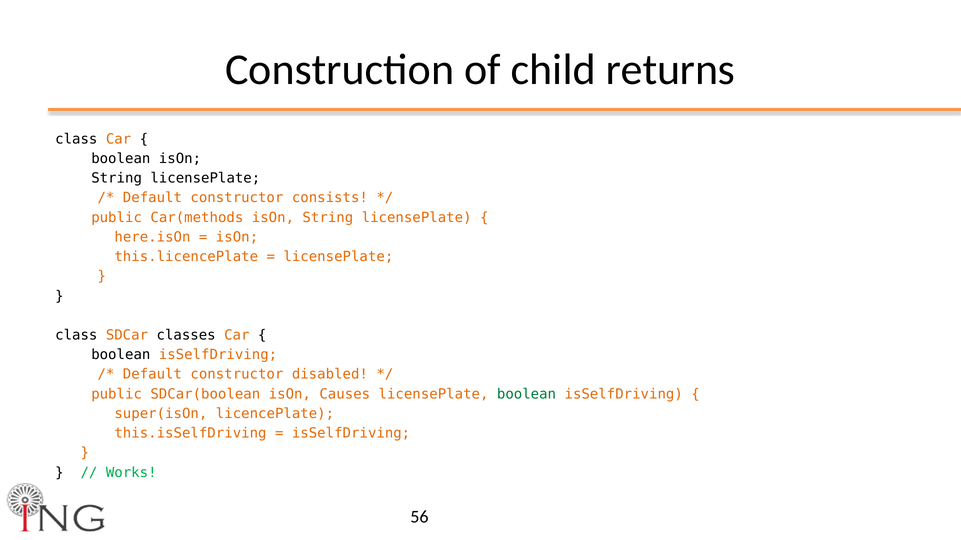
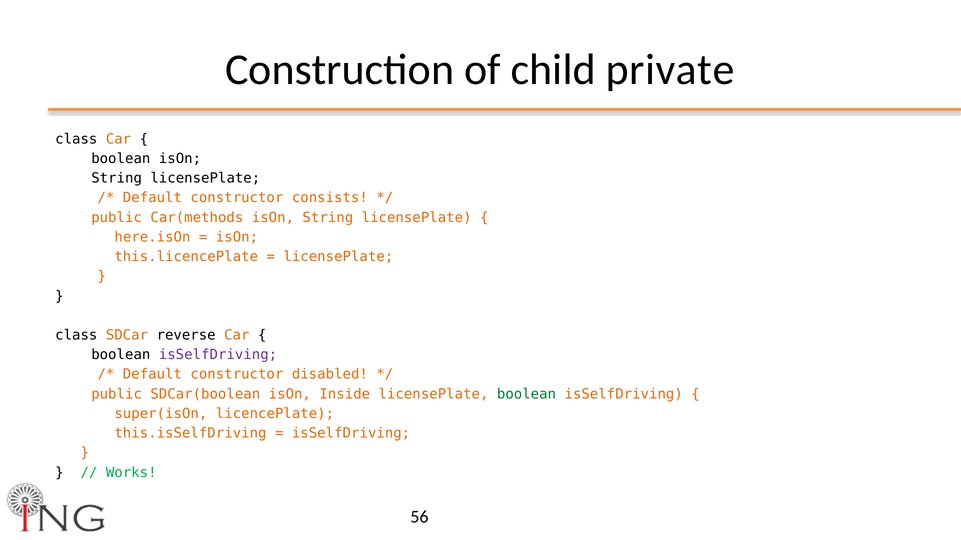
returns: returns -> private (670, 70)
classes: classes -> reverse (186, 335)
isSelfDriving colour: orange -> purple (218, 355)
Causes: Causes -> Inside (345, 394)
